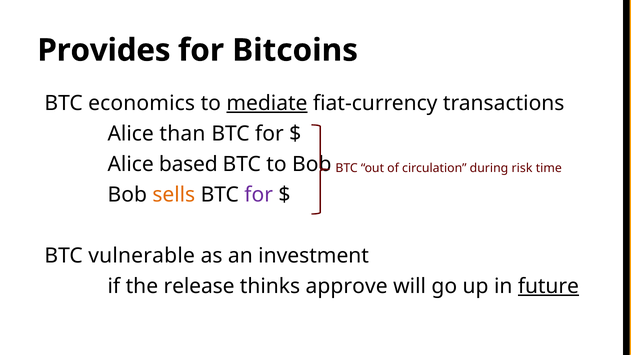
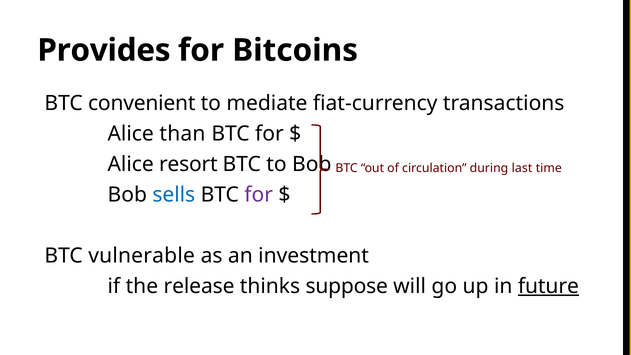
economics: economics -> convenient (142, 103)
mediate underline: present -> none (267, 103)
based: based -> resort (188, 164)
risk: risk -> last (522, 168)
sells colour: orange -> blue (174, 195)
approve: approve -> suppose (347, 286)
